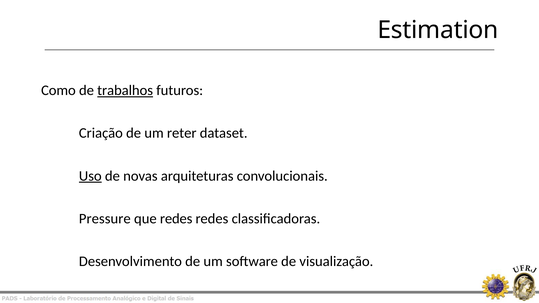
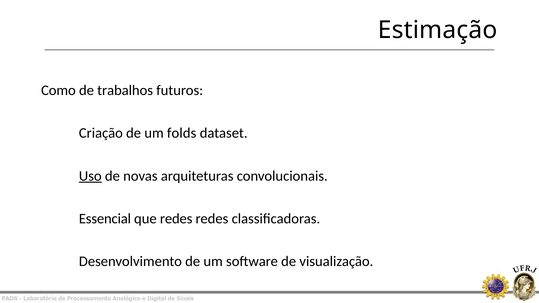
Estimation: Estimation -> Estimação (438, 30)
trabalhos underline: present -> none (125, 91)
reter: reter -> folds (182, 133)
Pressure: Pressure -> Essencial (105, 219)
